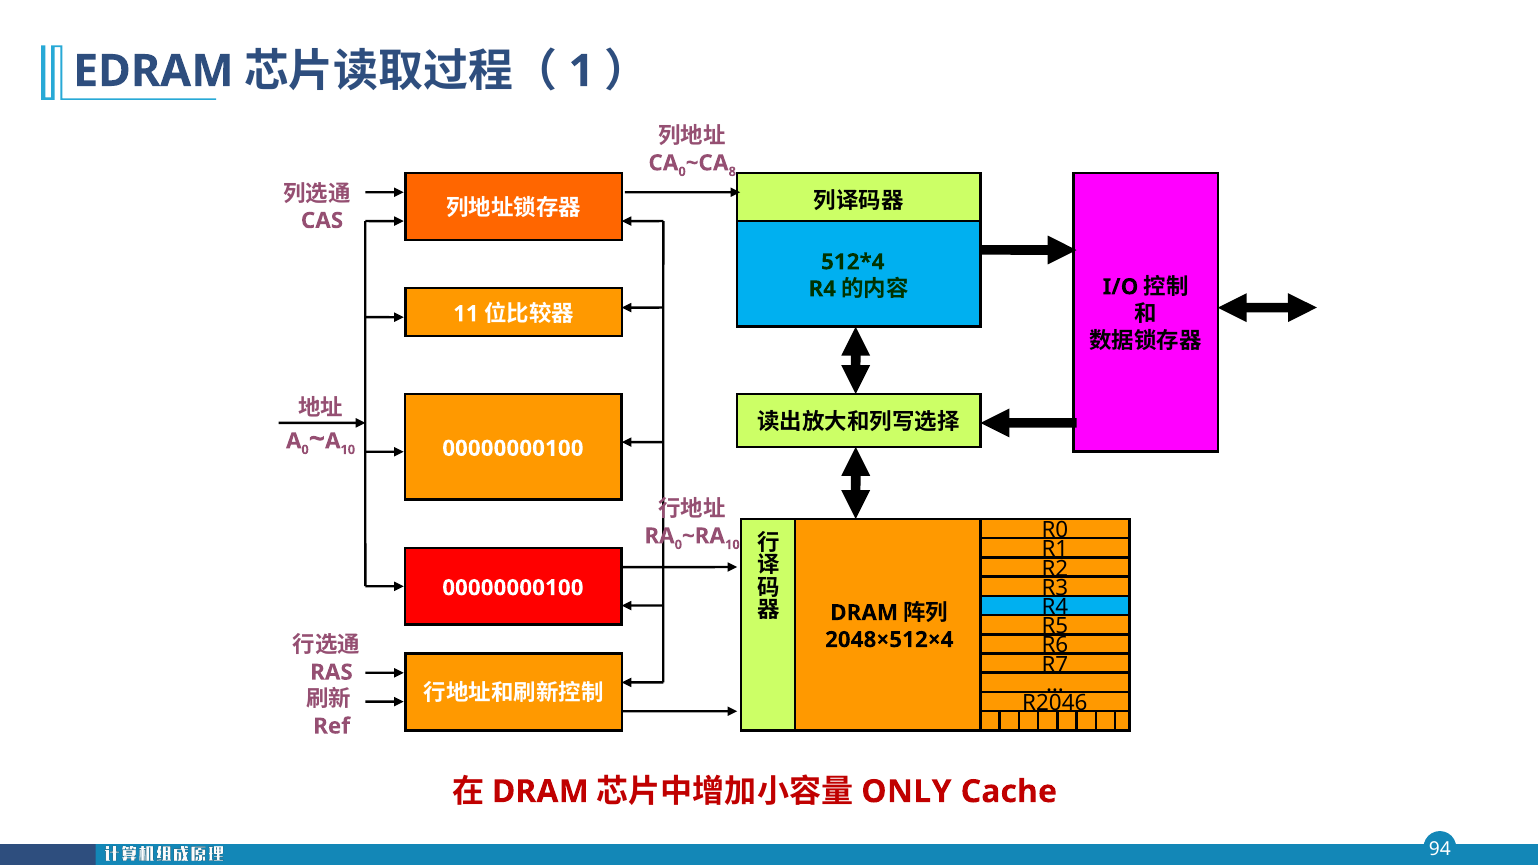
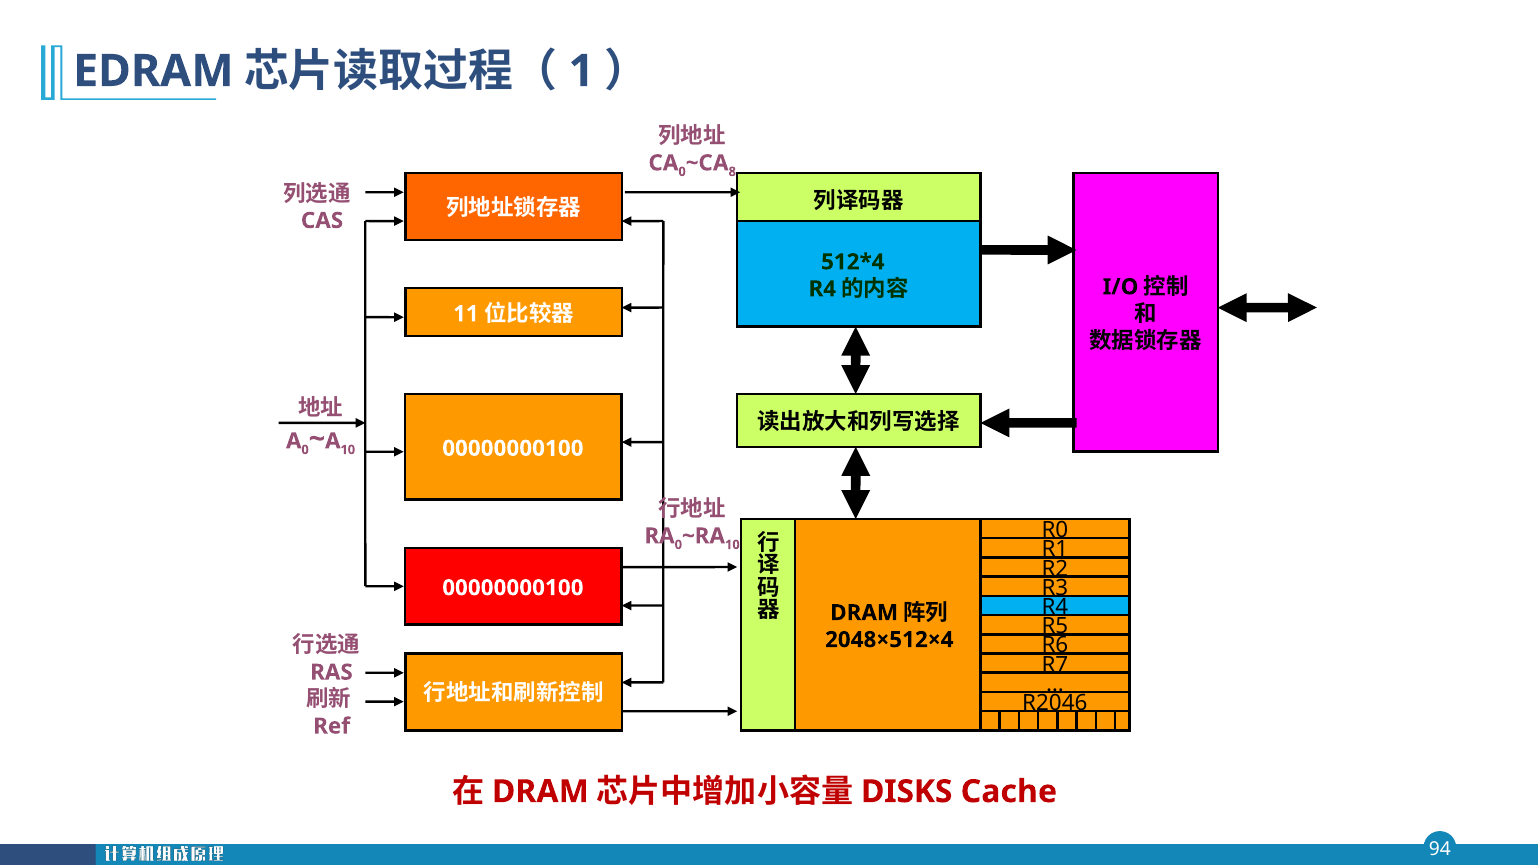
ONLY: ONLY -> DISKS (907, 792)
